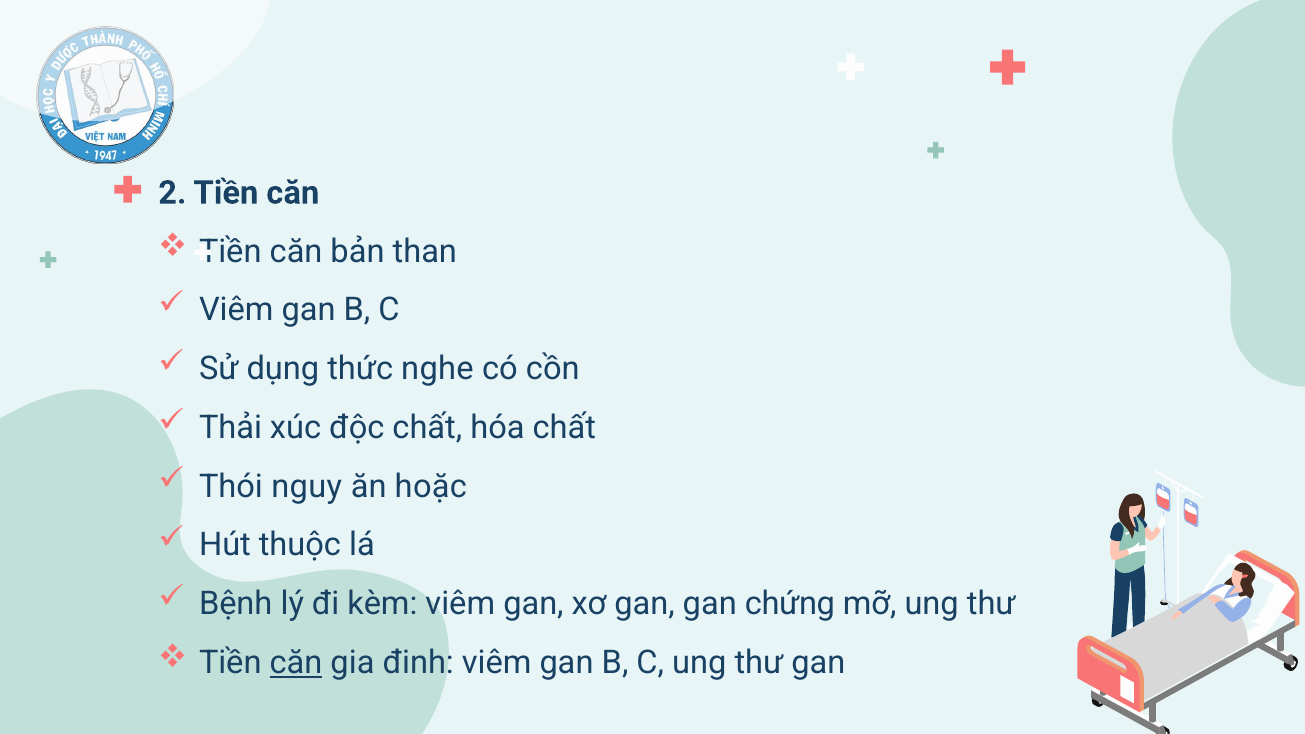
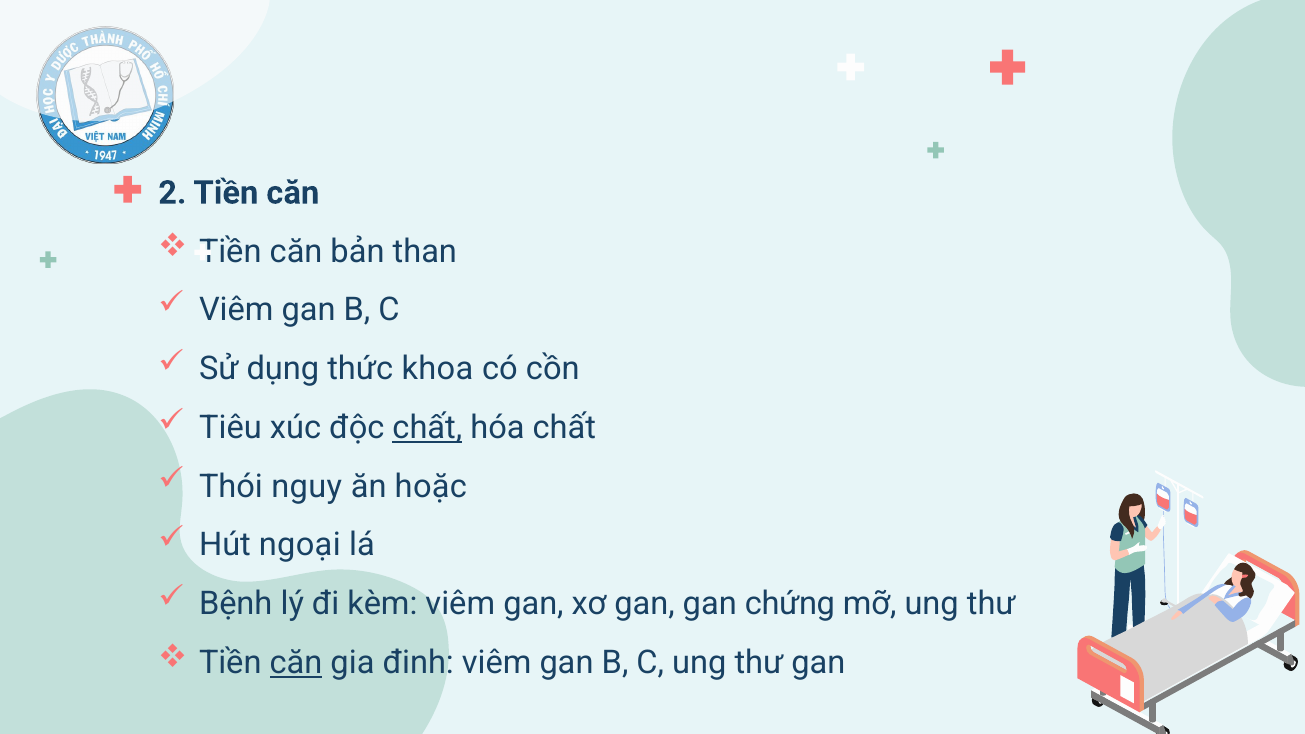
nghe: nghe -> khoa (437, 369)
Thải: Thải -> Tiêu (230, 428)
chất underline: none -> present (427, 428)
thuộc: thuộc -> ngoại (300, 545)
